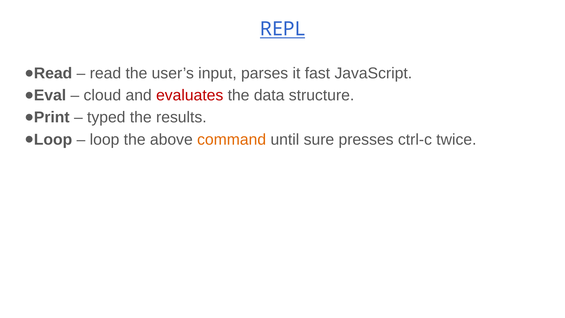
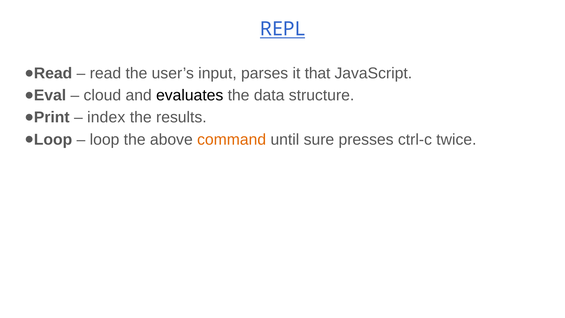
fast: fast -> that (318, 73)
evaluates colour: red -> black (190, 95)
typed: typed -> index (106, 117)
